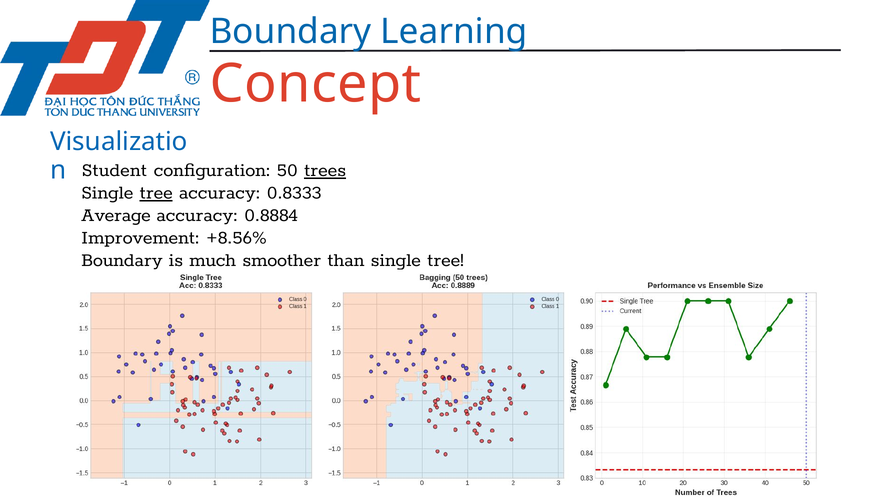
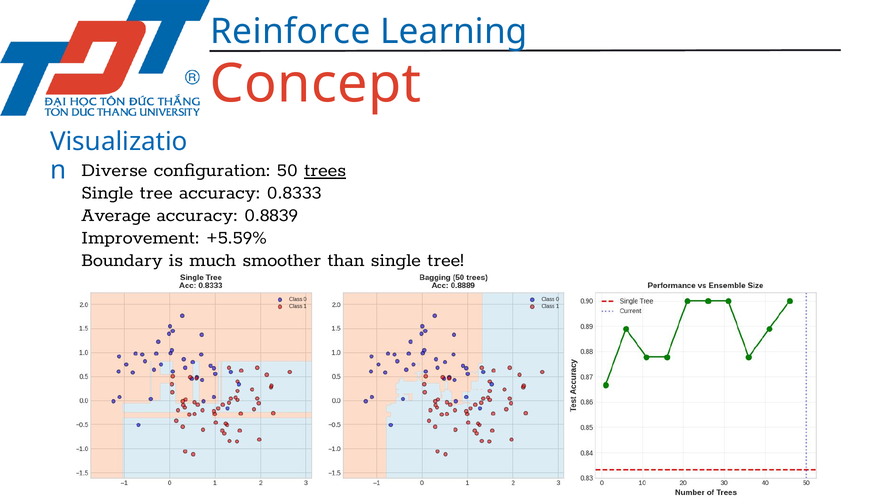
Boundary: Boundary -> Reinforce (290, 31)
Student: Student -> Diverse (114, 169)
tree underline: present -> none (156, 192)
0.8884: 0.8884 -> 0.8839 (271, 215)
+8.56%: +8.56% -> +5.59% (236, 237)
